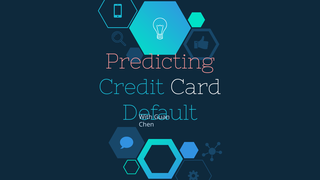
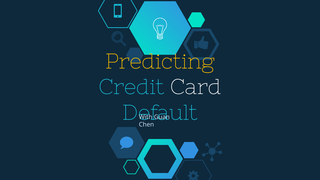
Predicting colour: pink -> yellow (160, 62)
